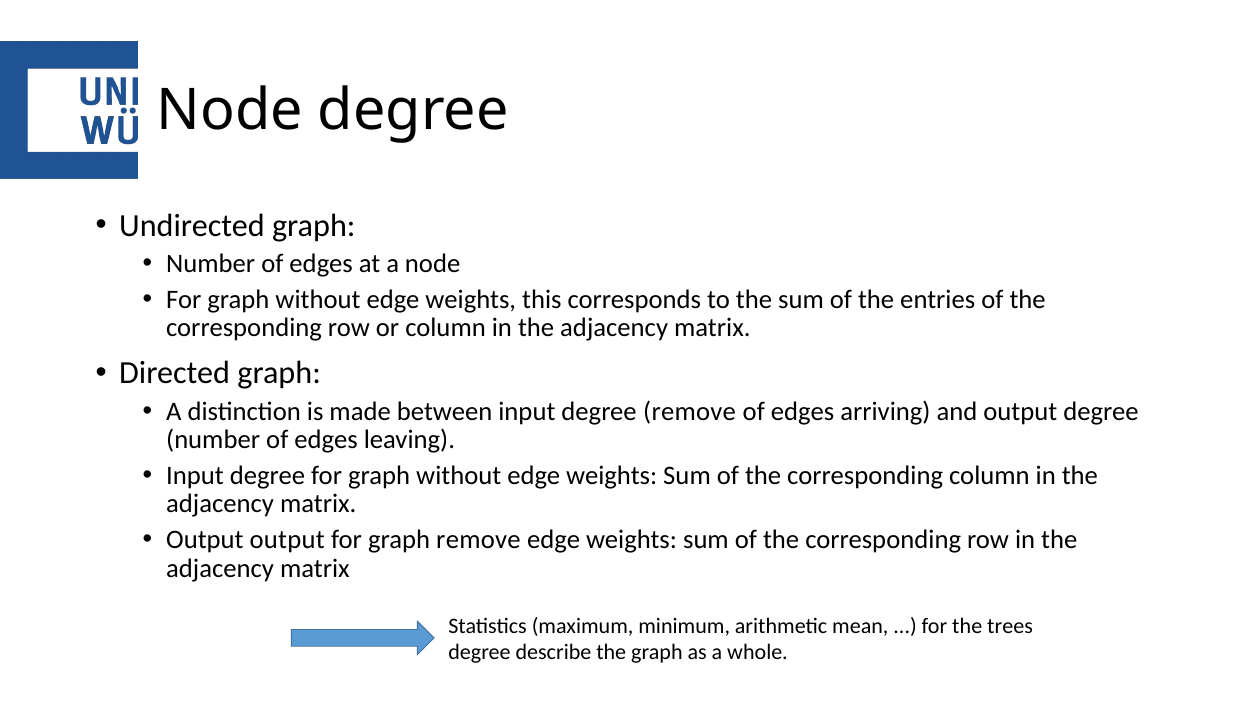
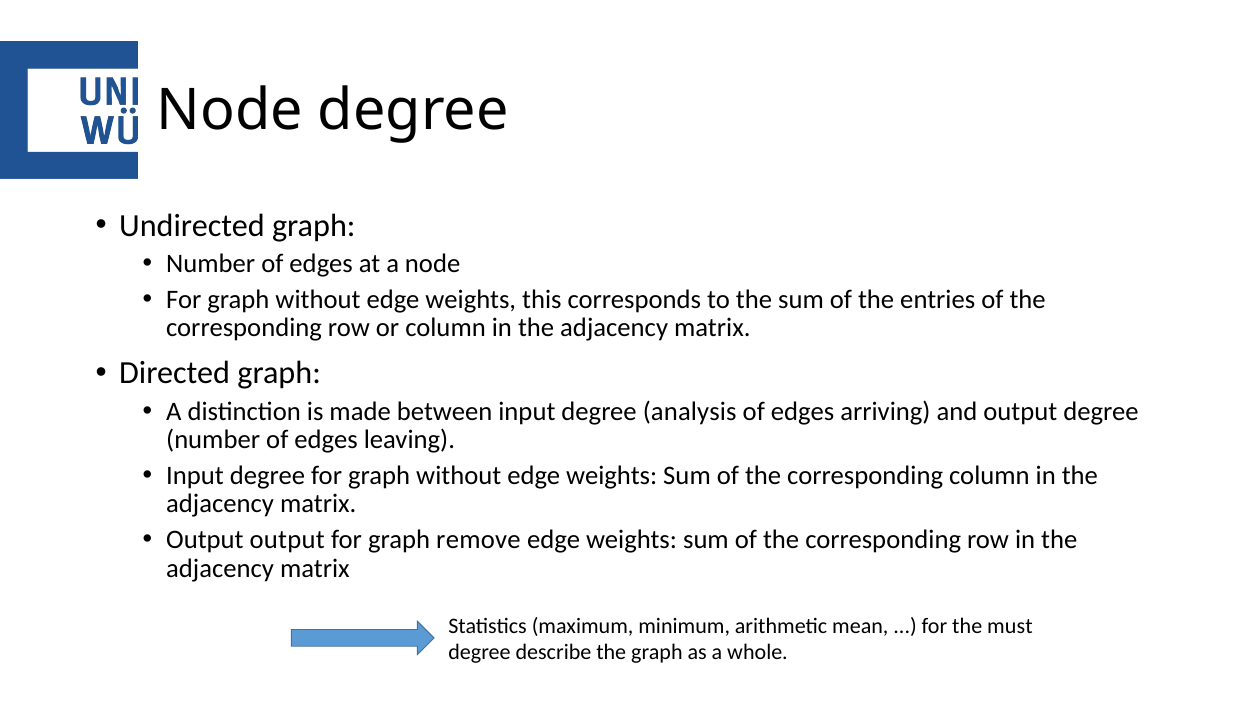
degree remove: remove -> analysis (690, 411)
trees: trees -> must (1010, 626)
